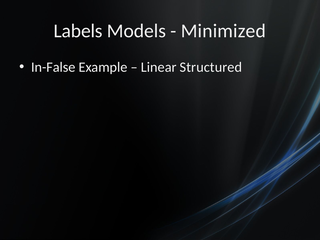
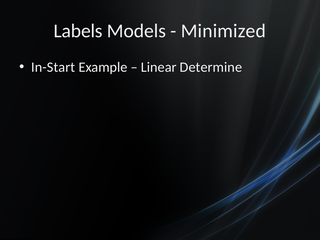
In-False: In-False -> In-Start (53, 67)
Structured: Structured -> Determine (211, 67)
